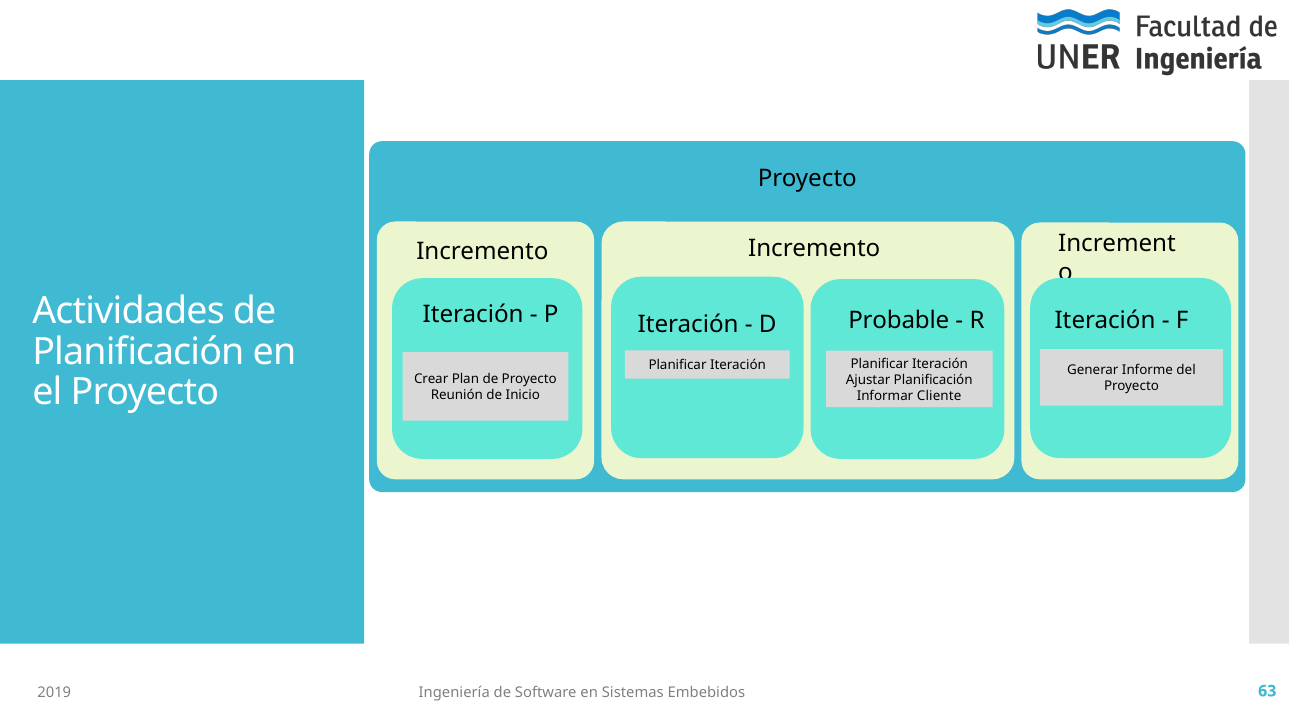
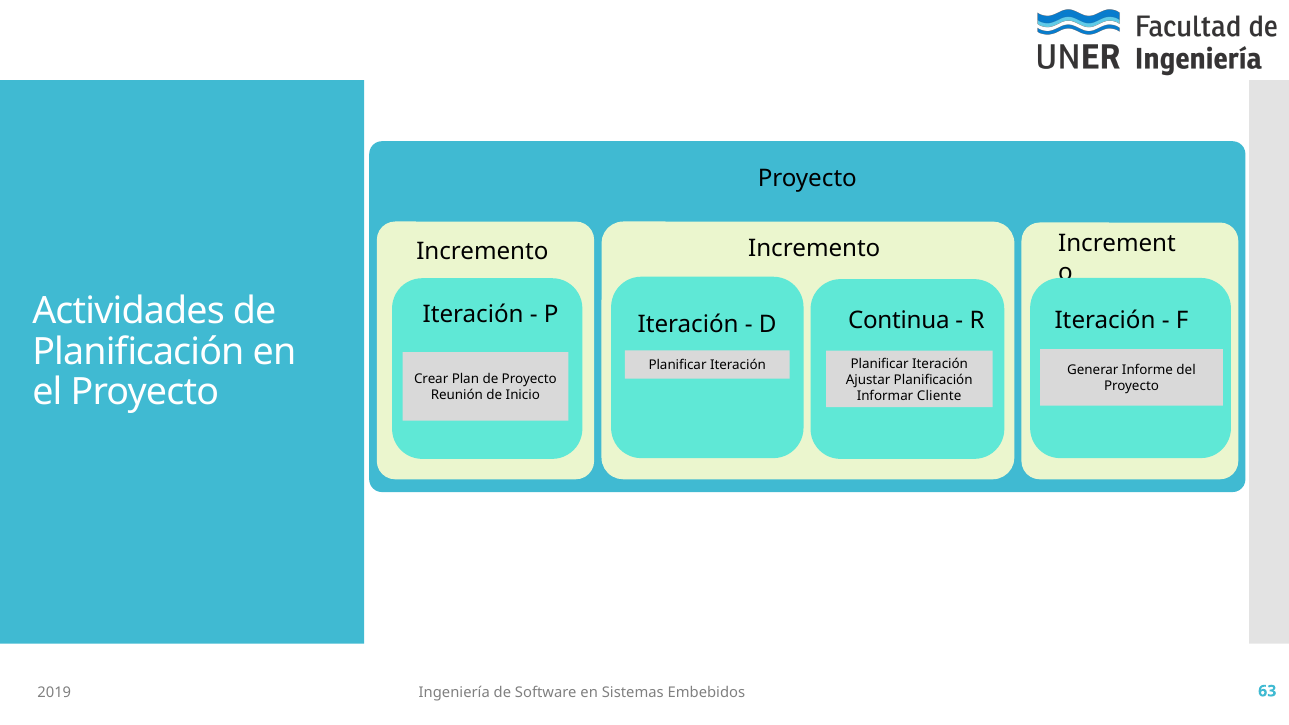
Probable: Probable -> Continua (899, 321)
